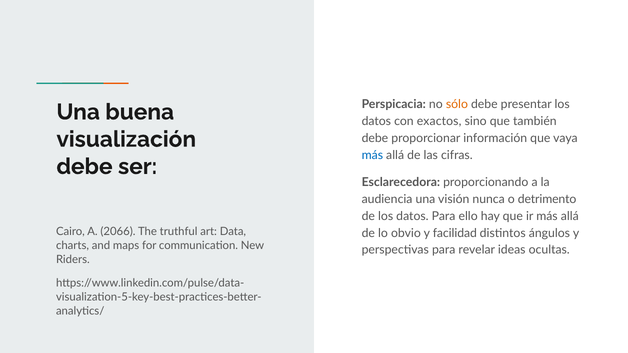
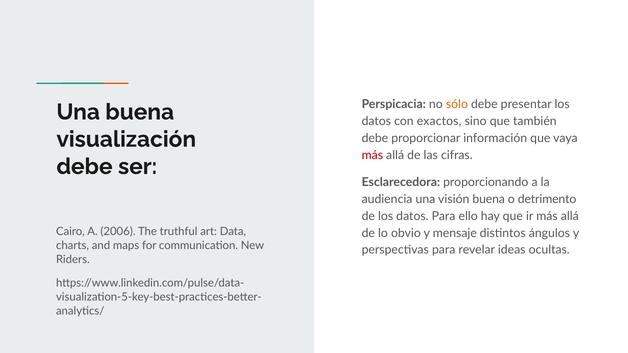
más colour: blue -> red (372, 155)
visión nunca: nunca -> buena (489, 199)
2066: 2066 -> 2006 (118, 231)
facilidad: facilidad -> mensaje (455, 233)
